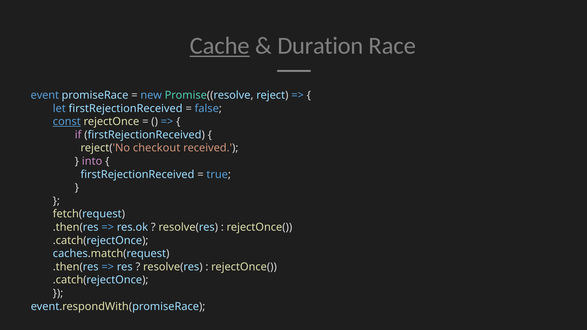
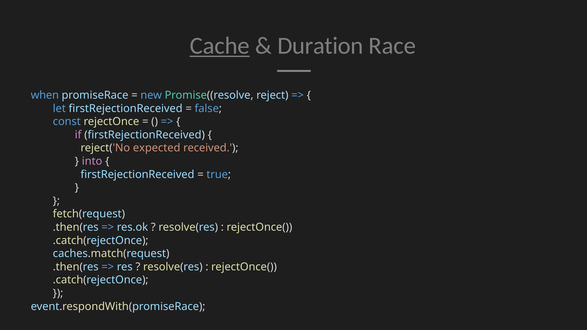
event: event -> when (45, 95)
const underline: present -> none (67, 122)
checkout: checkout -> expected (157, 148)
